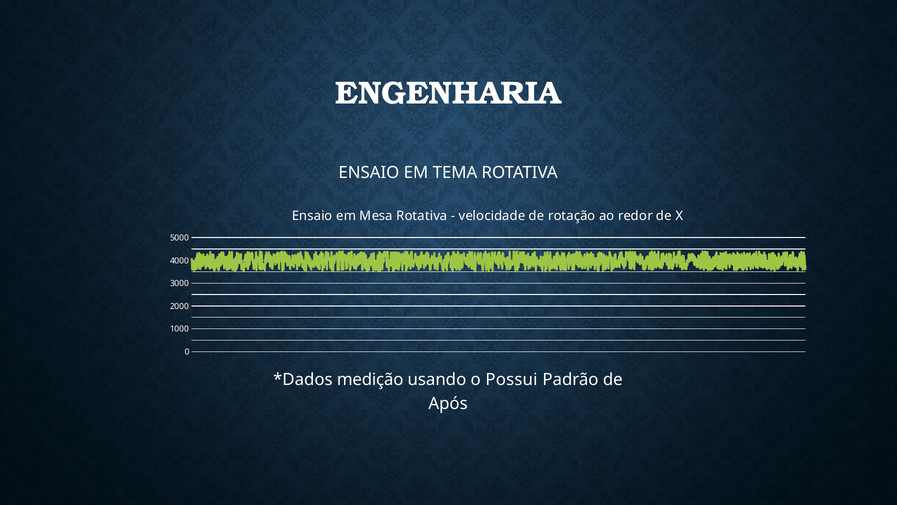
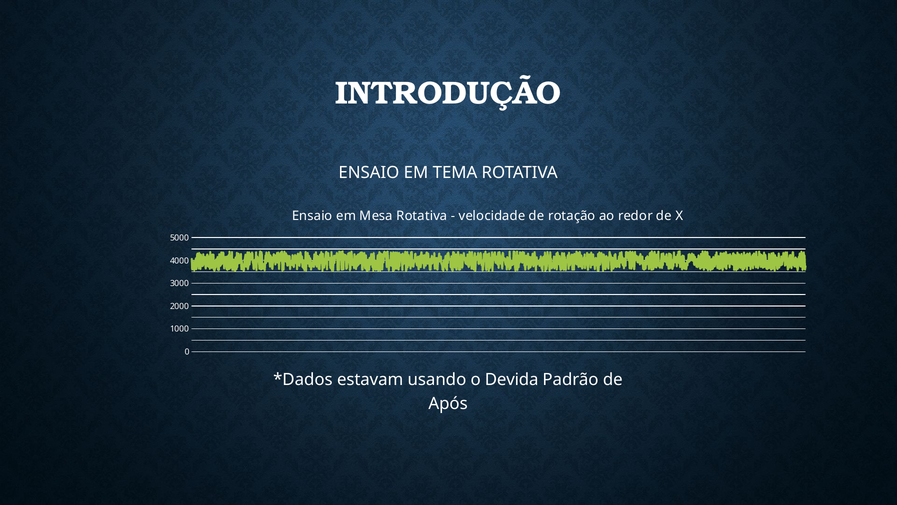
ENGENHARIA: ENGENHARIA -> INTRODUÇÃO (448, 93)
medição: medição -> estavam (370, 379)
Possui: Possui -> Devida (512, 379)
